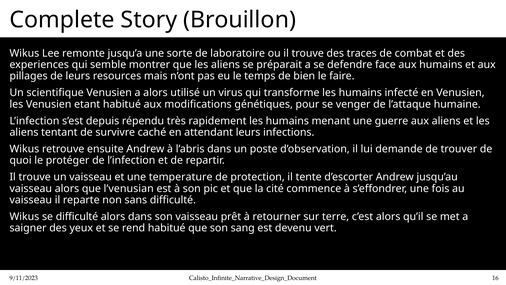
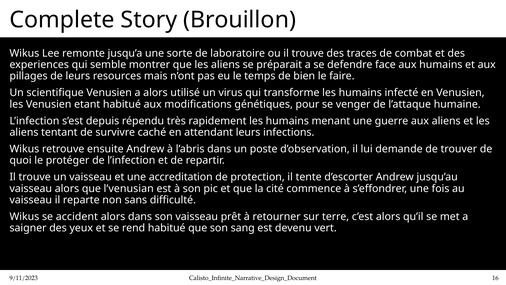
temperature: temperature -> accreditation (181, 177)
se difficulté: difficulté -> accident (77, 216)
